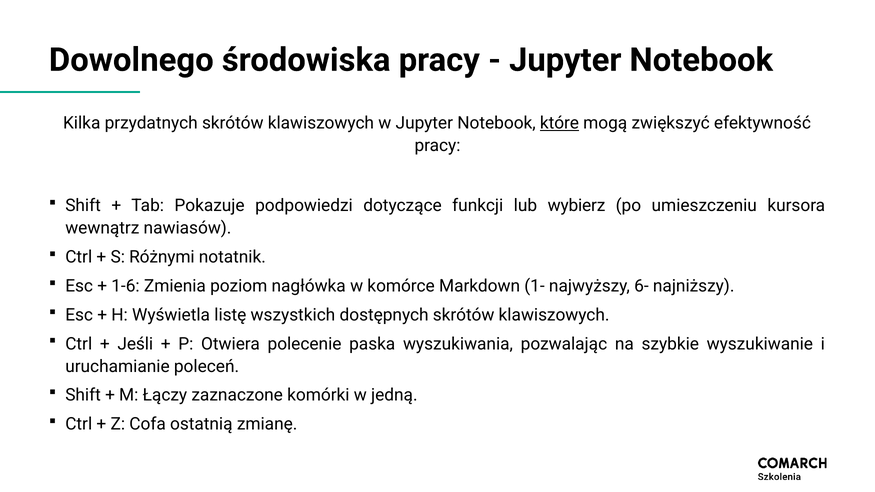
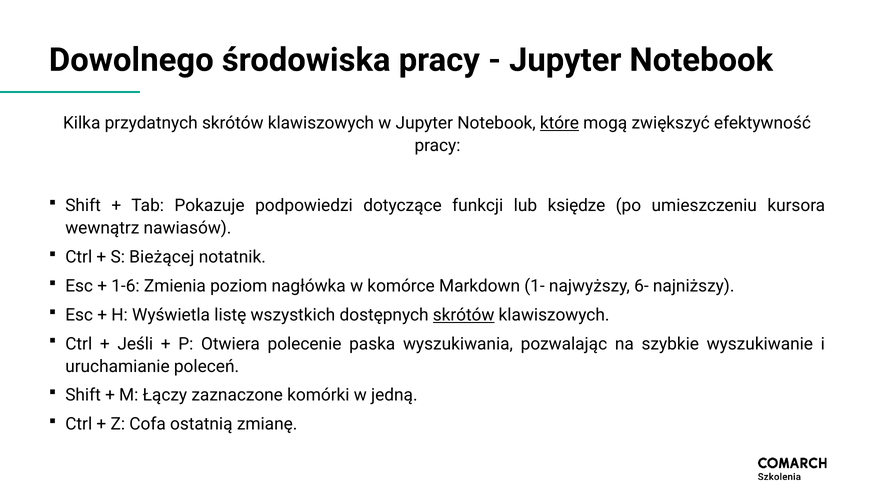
wybierz: wybierz -> księdze (577, 206)
Różnymi: Różnymi -> Bieżącej (162, 257)
skrótów underline: none -> present (464, 315)
